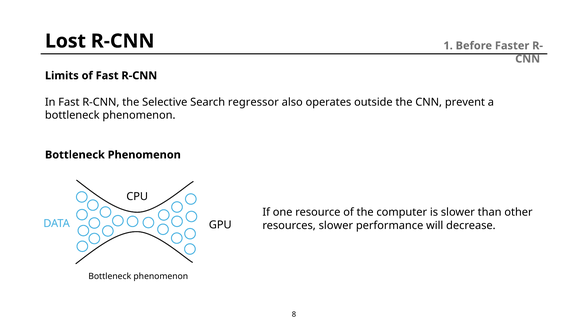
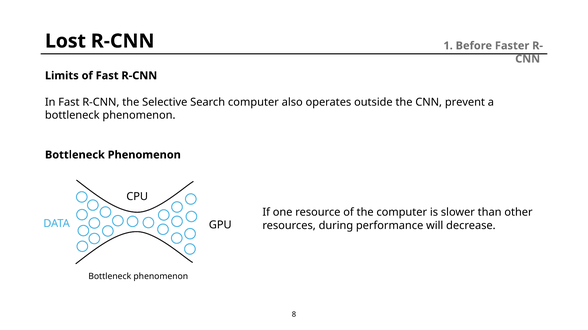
Search regressor: regressor -> computer (253, 102)
resources slower: slower -> during (336, 226)
